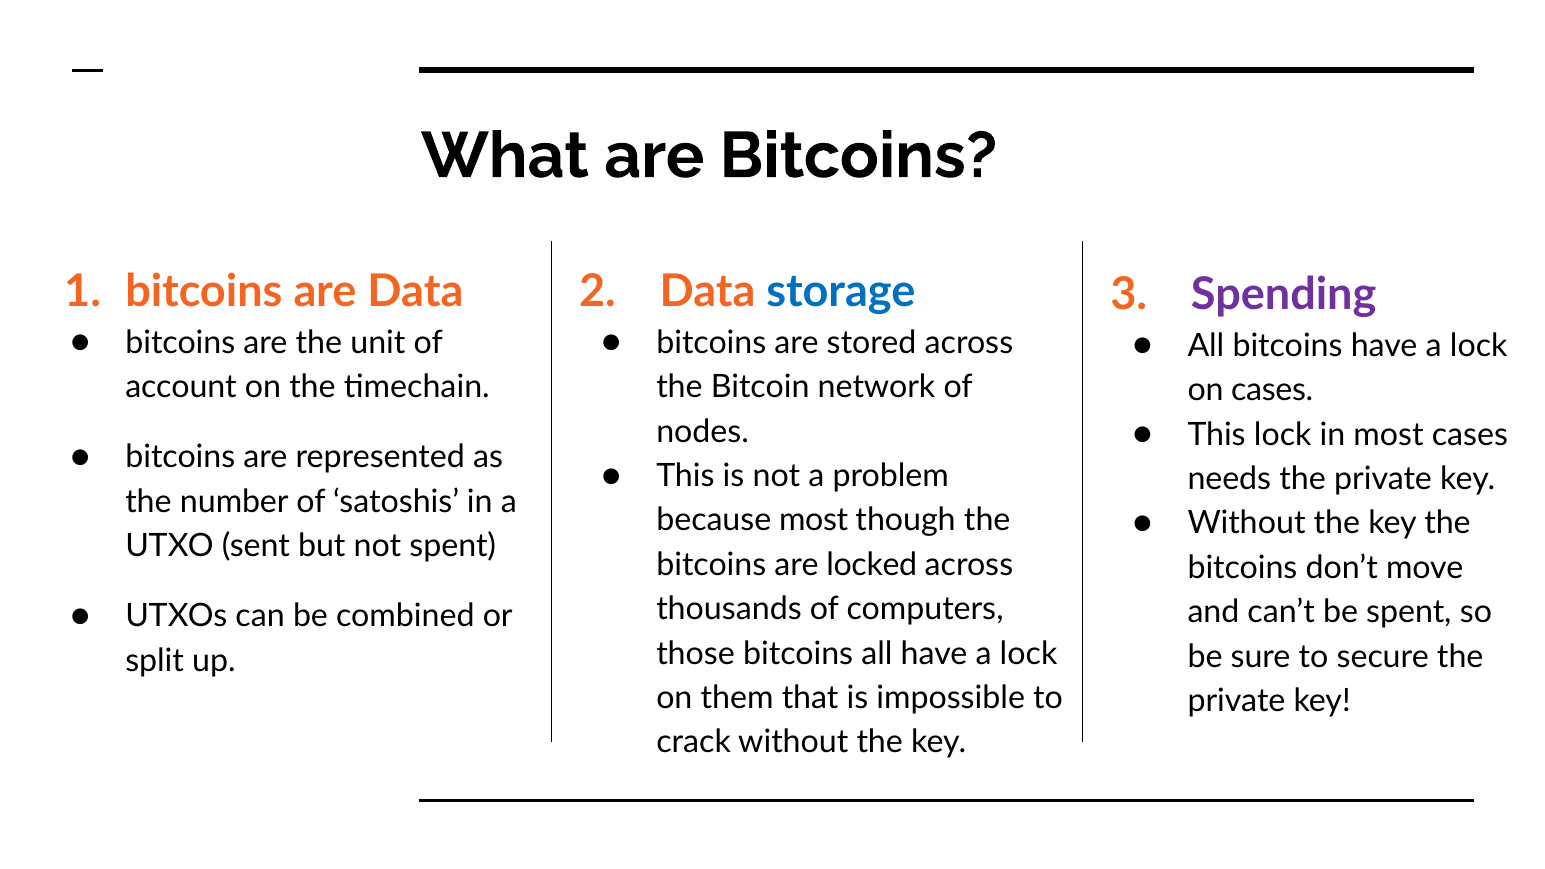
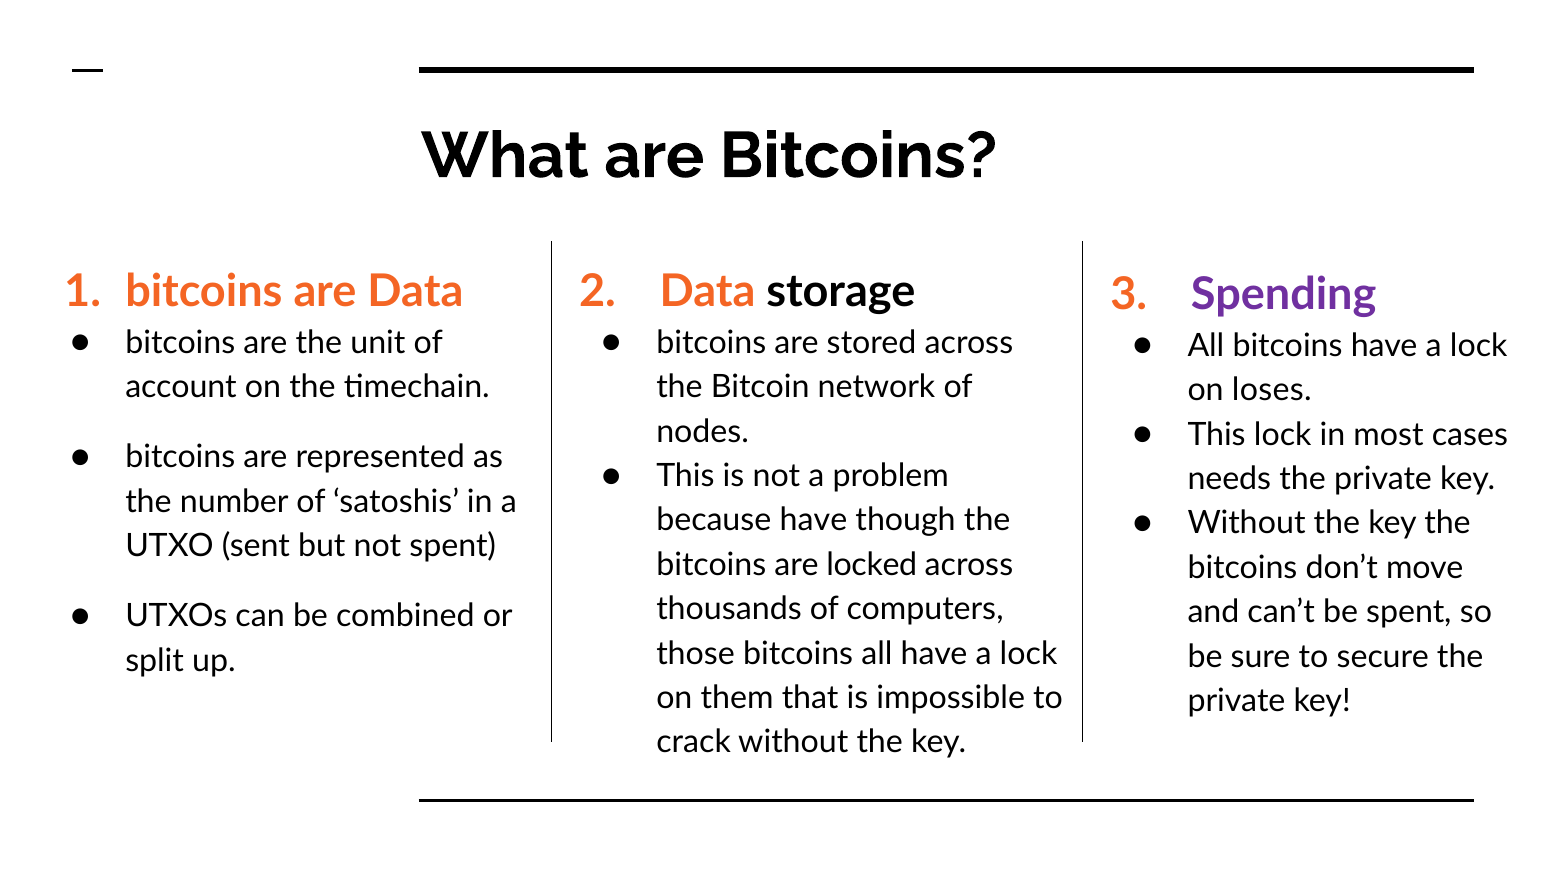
storage colour: blue -> black (841, 292)
on cases: cases -> loses (1272, 390)
because most: most -> have (813, 520)
